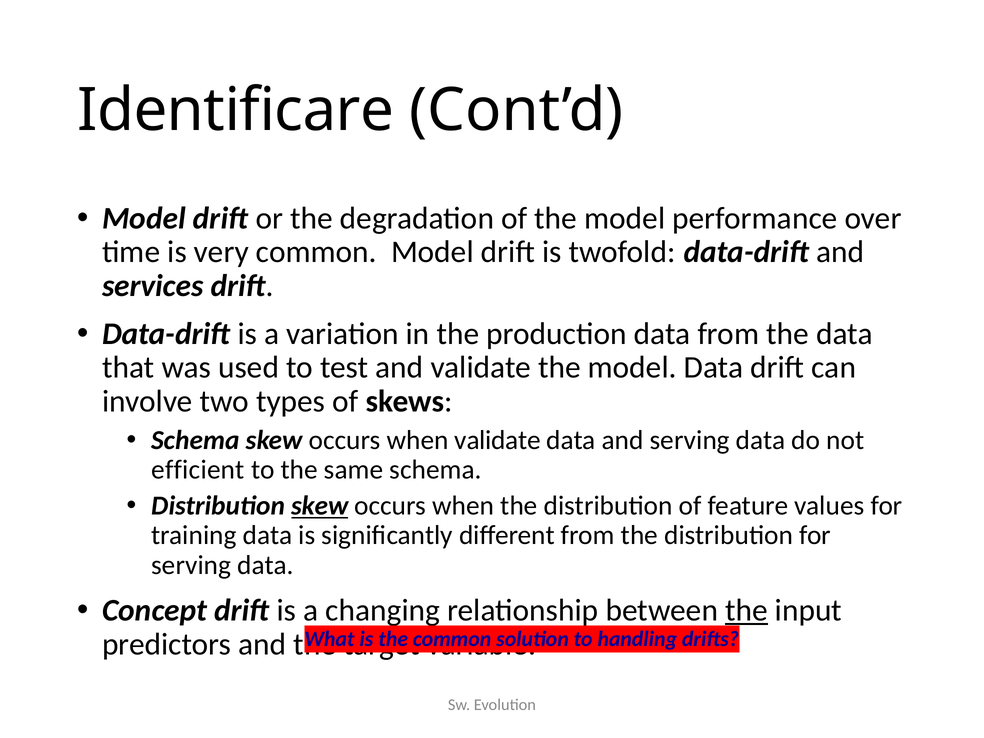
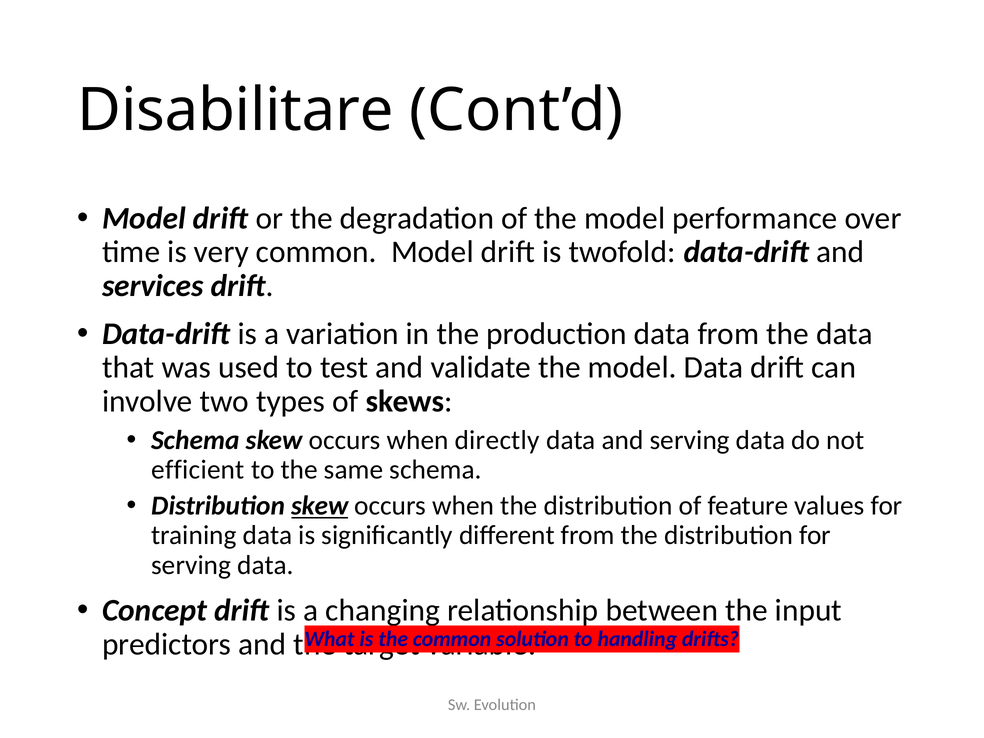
Identificare: Identificare -> Disabilitare (236, 110)
when validate: validate -> directly (497, 440)
the underline: present -> none (746, 610)
